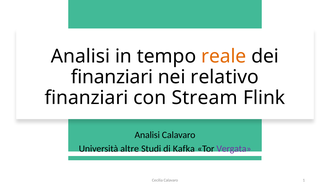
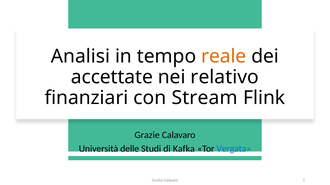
finanziari: finanziari -> accettate (112, 77)
Analisi: Analisi -> Grazie (147, 135)
altre: altre -> delle (130, 149)
Vergata colour: purple -> blue (234, 149)
